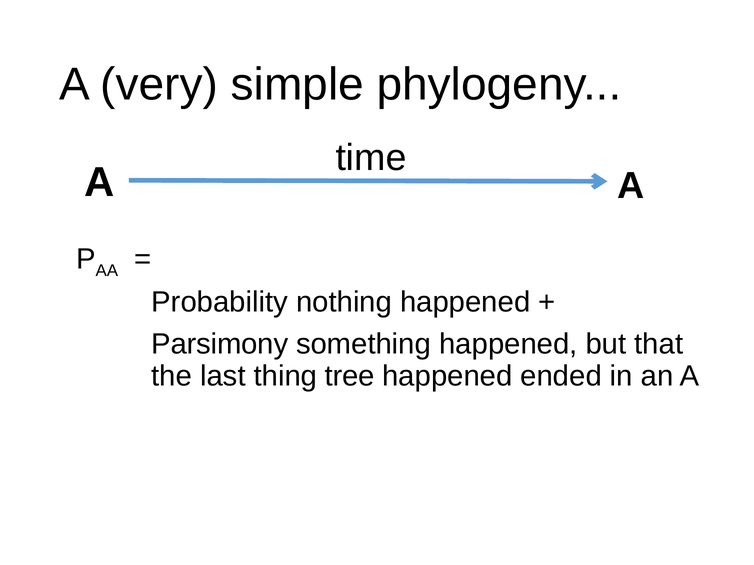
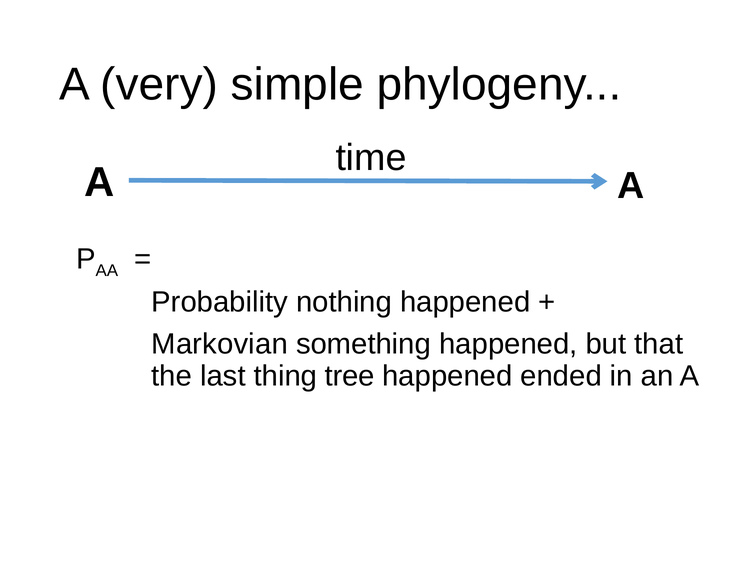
Parsimony: Parsimony -> Markovian (220, 345)
